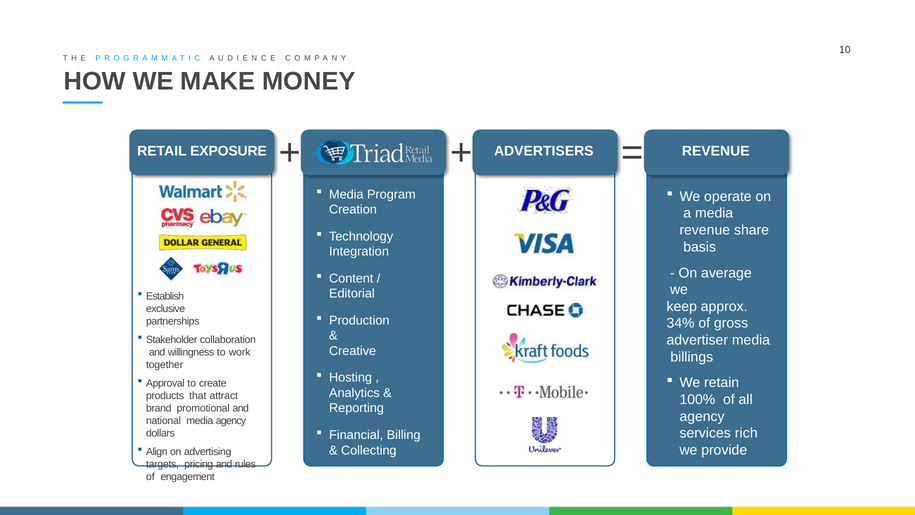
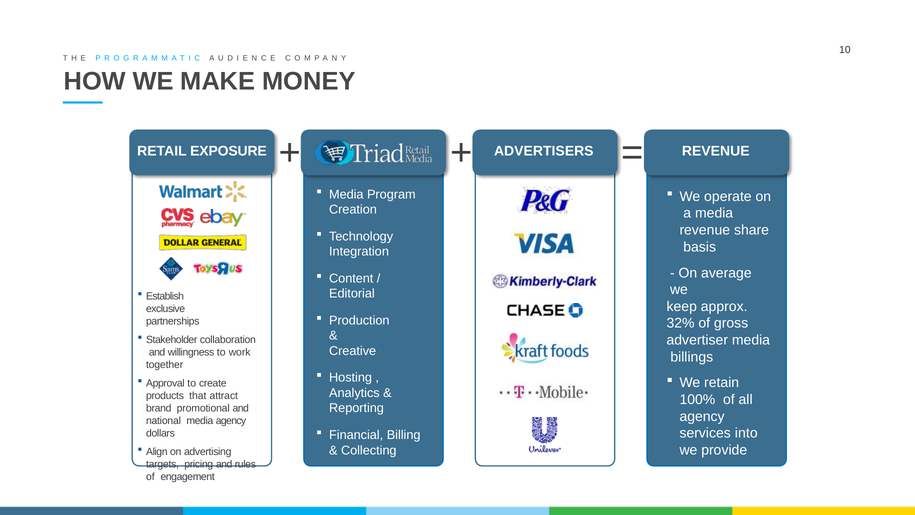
34%: 34% -> 32% (681, 323)
rich: rich -> into (746, 433)
